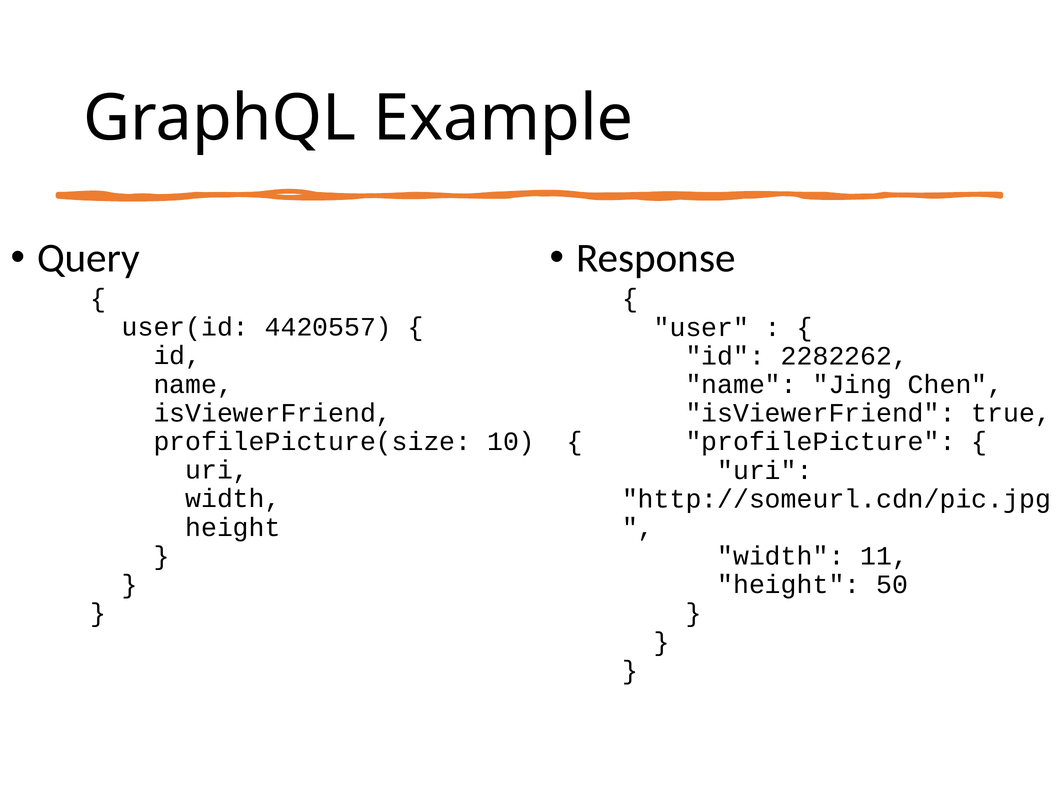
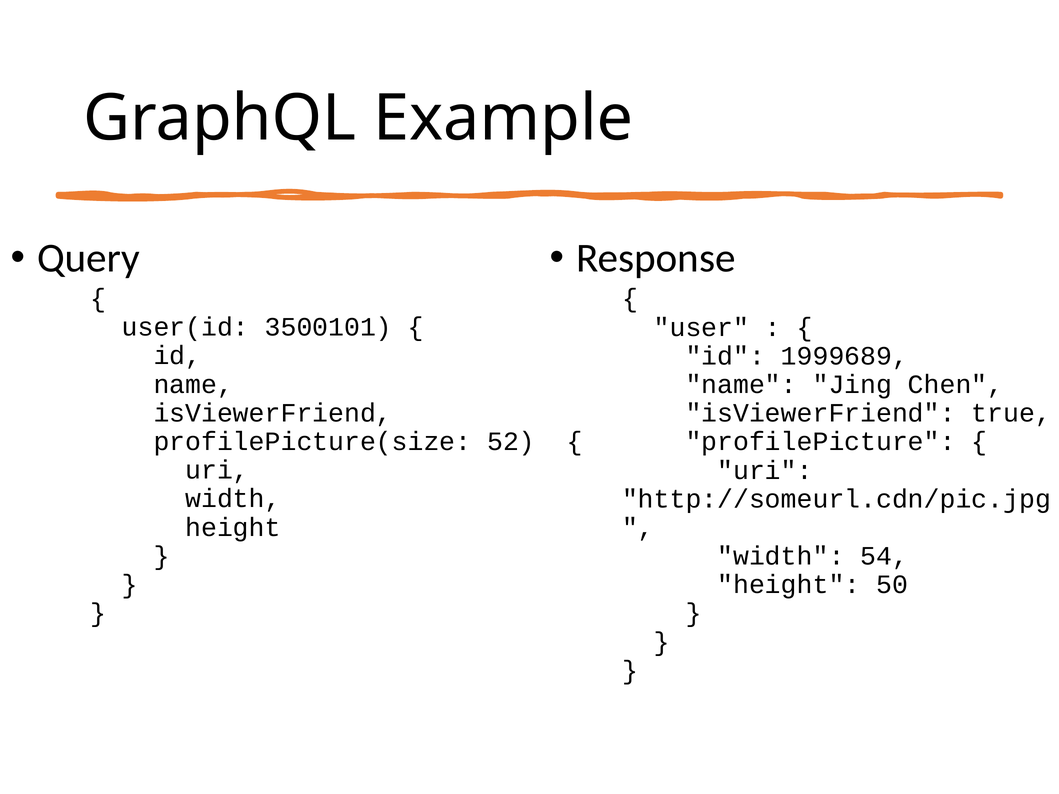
4420557: 4420557 -> 3500101 (328, 327)
2282262: 2282262 -> 1999689 (844, 356)
10: 10 -> 52 (511, 442)
11: 11 -> 54 (884, 556)
